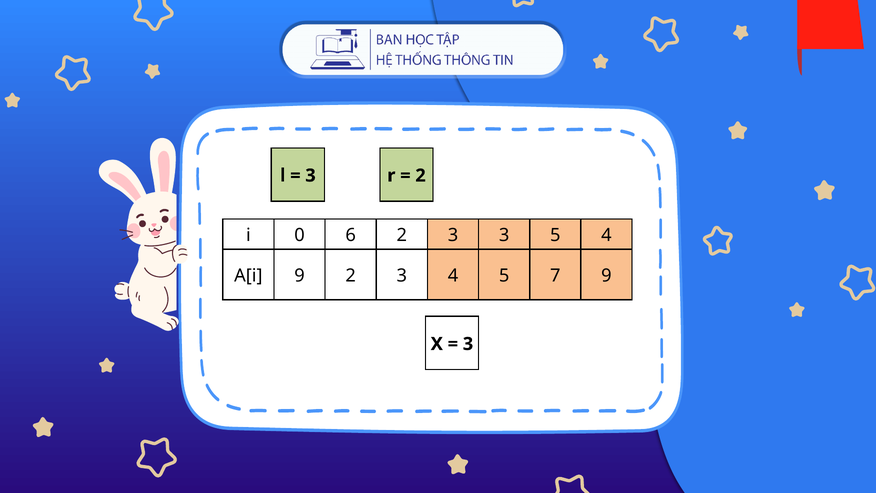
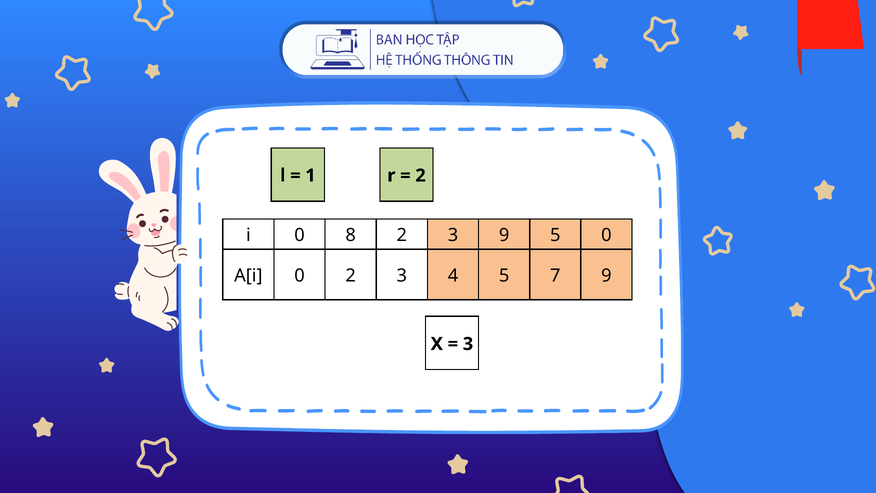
3: 3 -> 1 (311, 175)
6: 6 -> 8 (351, 235)
3 3: 3 -> 9 (504, 235)
5 4: 4 -> 0 (606, 235)
A[i 9: 9 -> 0 (300, 275)
